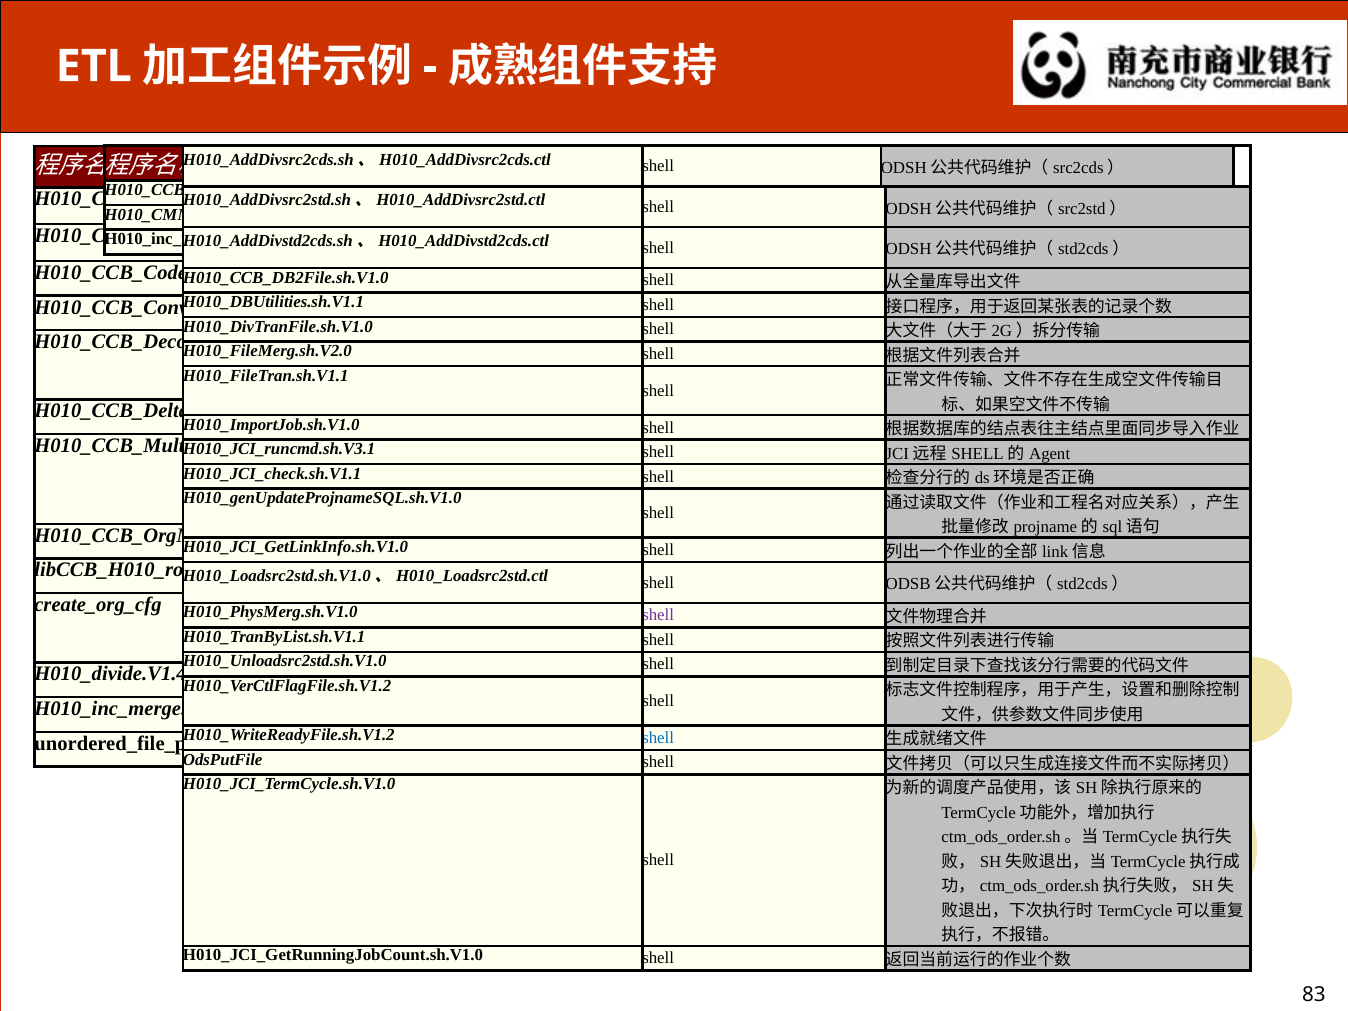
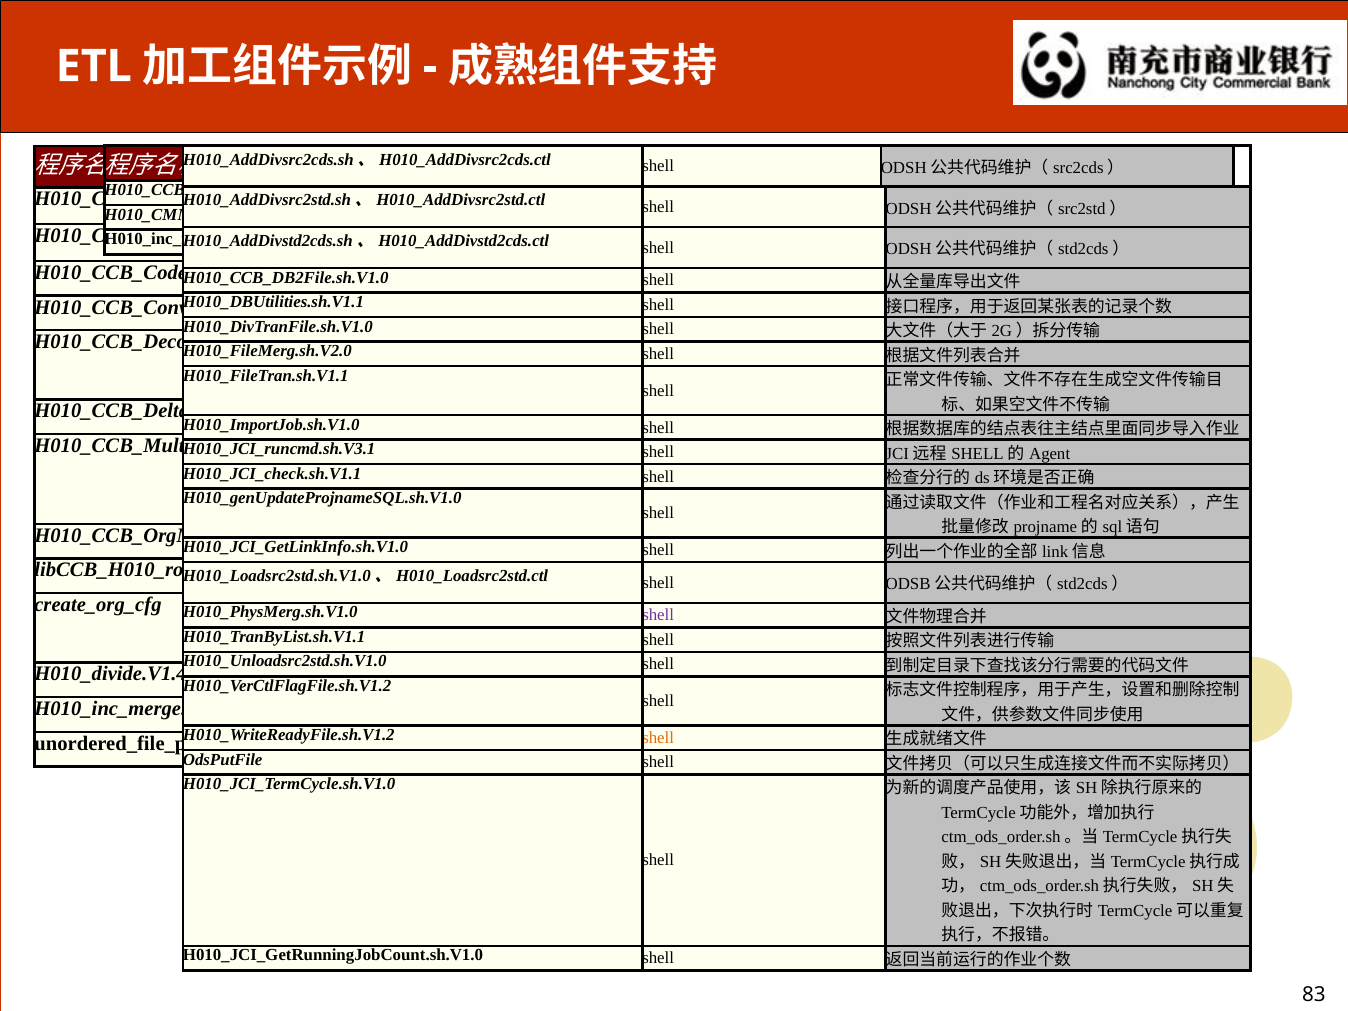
shell colour: blue -> orange (658, 738)
